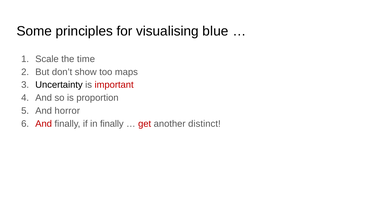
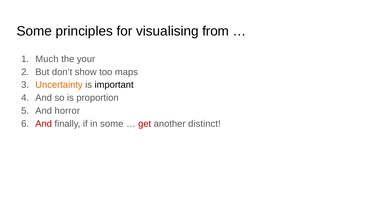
blue: blue -> from (216, 31)
Scale: Scale -> Much (47, 59)
time: time -> your (86, 59)
Uncertainty colour: black -> orange (59, 85)
important colour: red -> black (114, 85)
in finally: finally -> some (112, 124)
